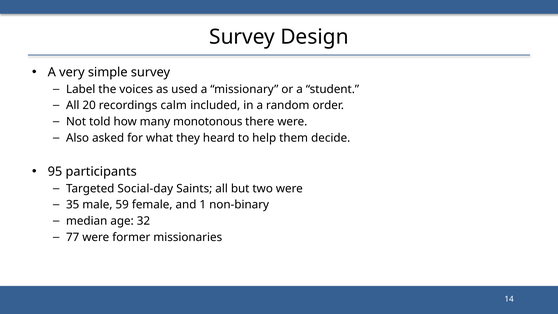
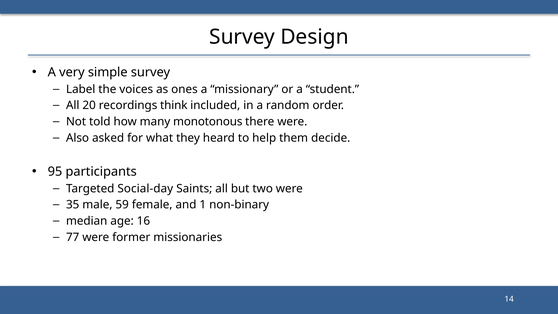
used: used -> ones (184, 89)
calm: calm -> think (174, 105)
32: 32 -> 16 (143, 221)
